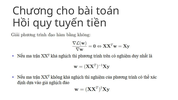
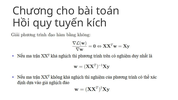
tiền: tiền -> kích (97, 23)
